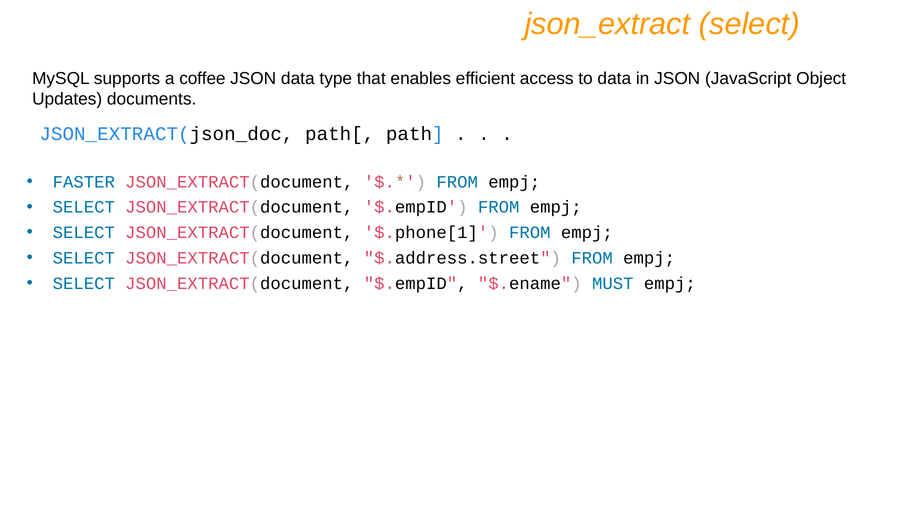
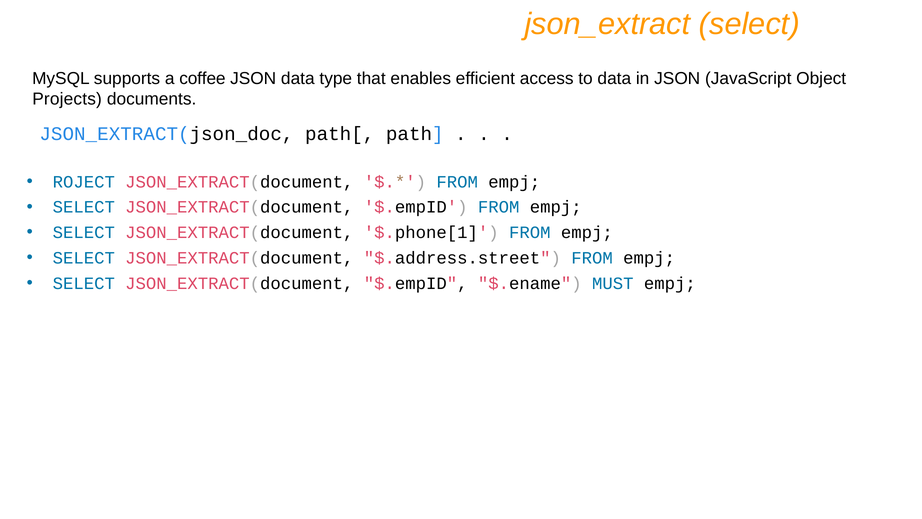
Updates: Updates -> Projects (67, 99)
FASTER: FASTER -> ROJECT (84, 182)
